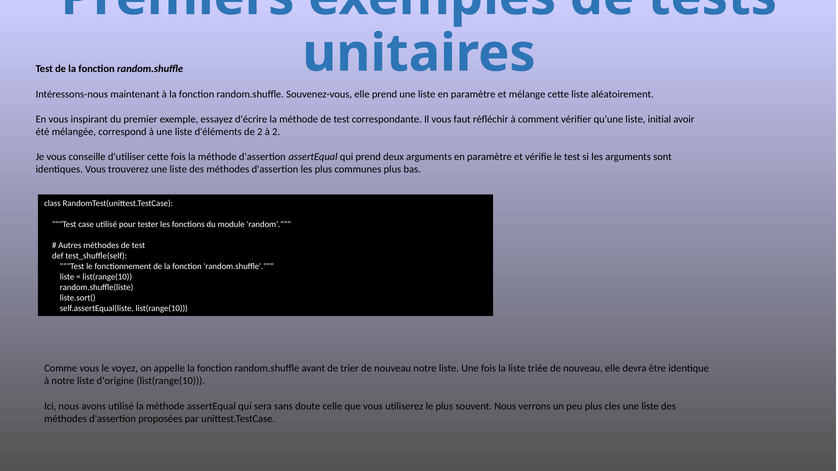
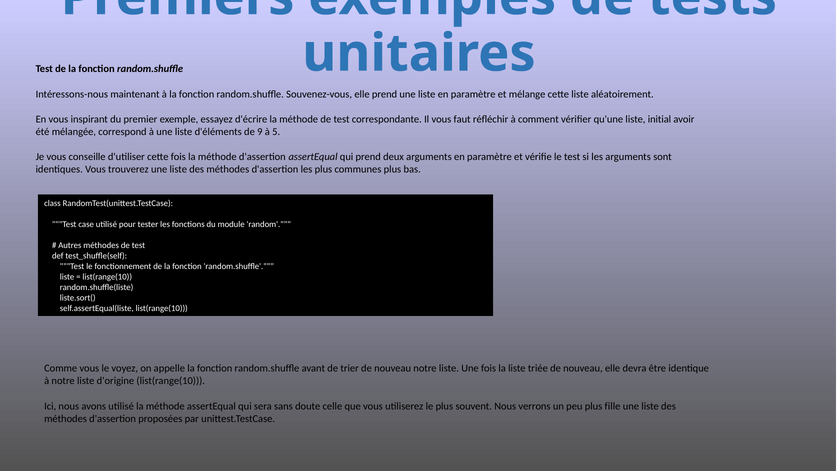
de 2: 2 -> 9 (260, 132)
à 2: 2 -> 5 (276, 132)
cles: cles -> fille (613, 406)
